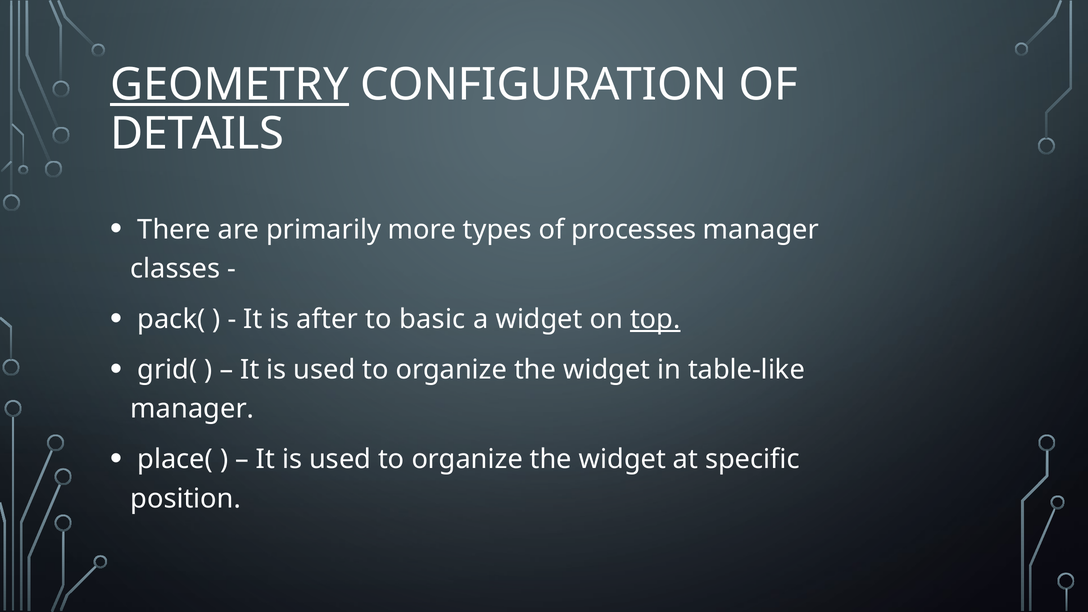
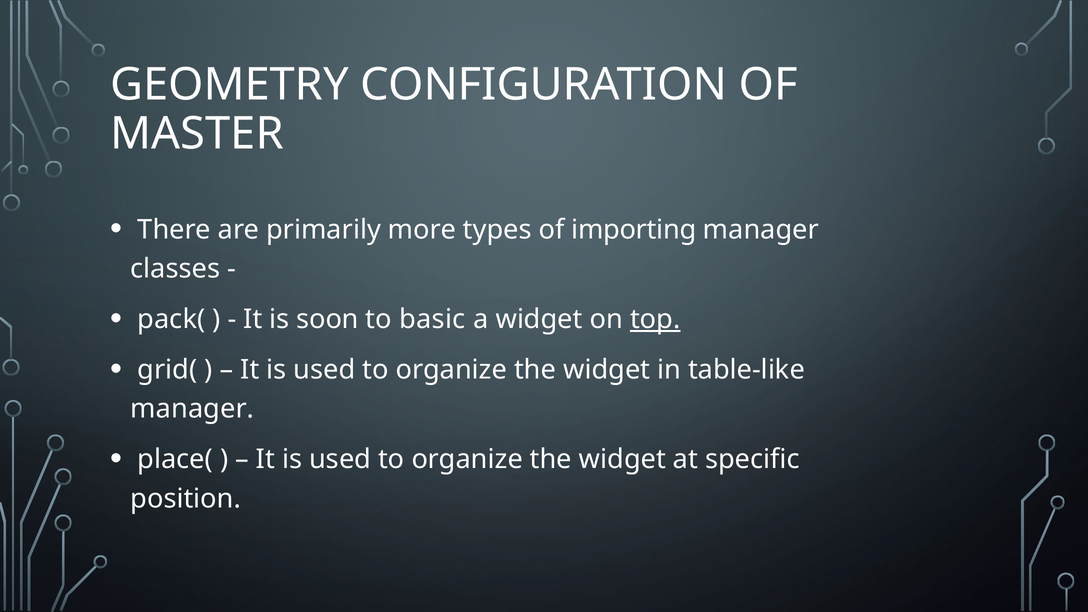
GEOMETRY underline: present -> none (229, 85)
DETAILS: DETAILS -> MASTER (197, 134)
processes: processes -> importing (634, 230)
after: after -> soon (328, 319)
